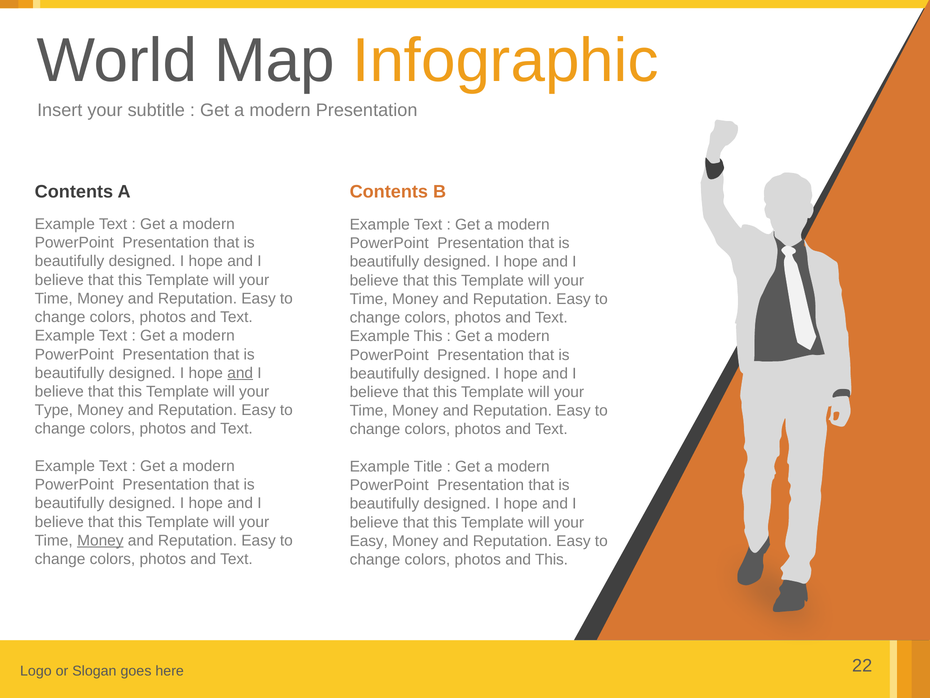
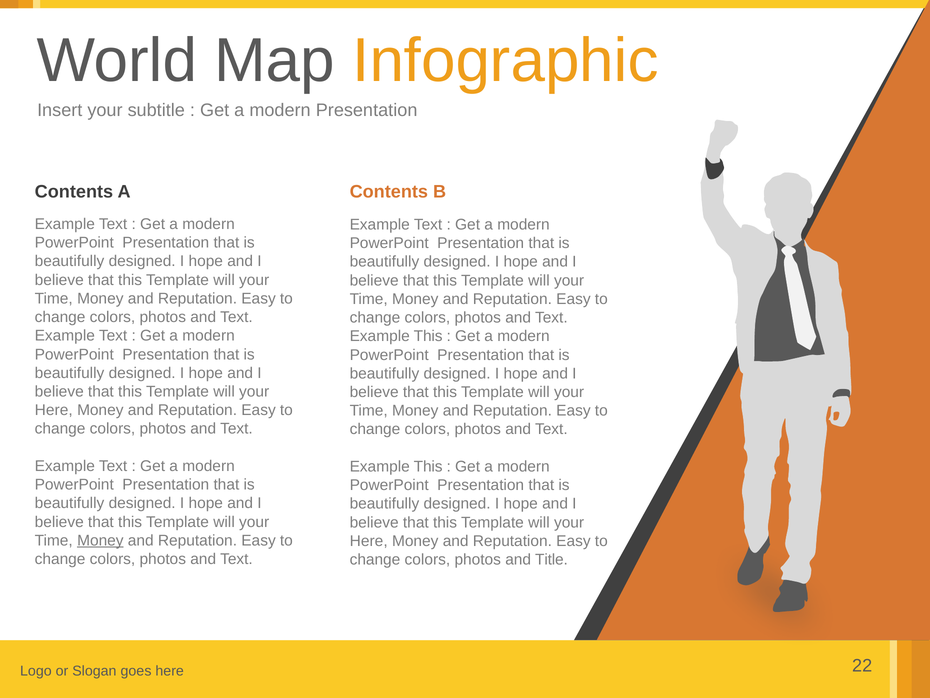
and underline: present -> none (240, 373)
Type: Type -> Here (54, 410)
Title: Title -> This (428, 466)
Easy: Easy -> Here (369, 541)
and This: This -> Title (551, 559)
